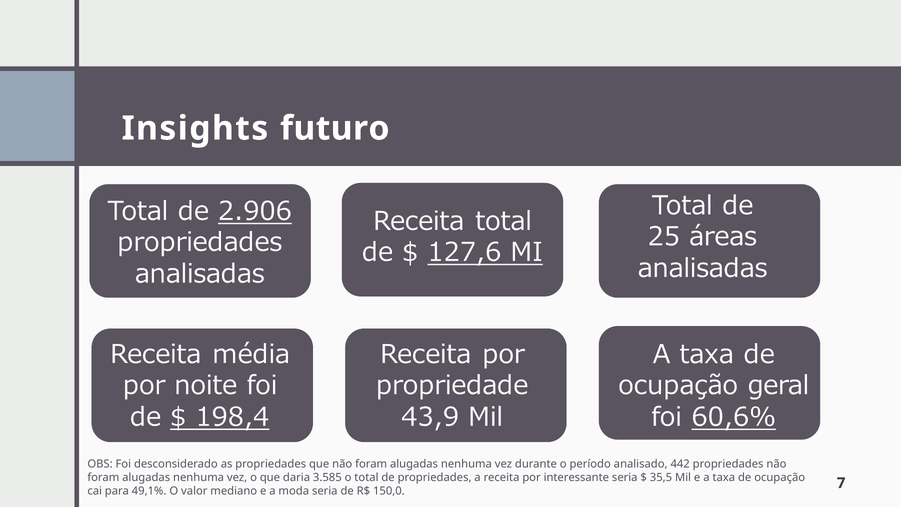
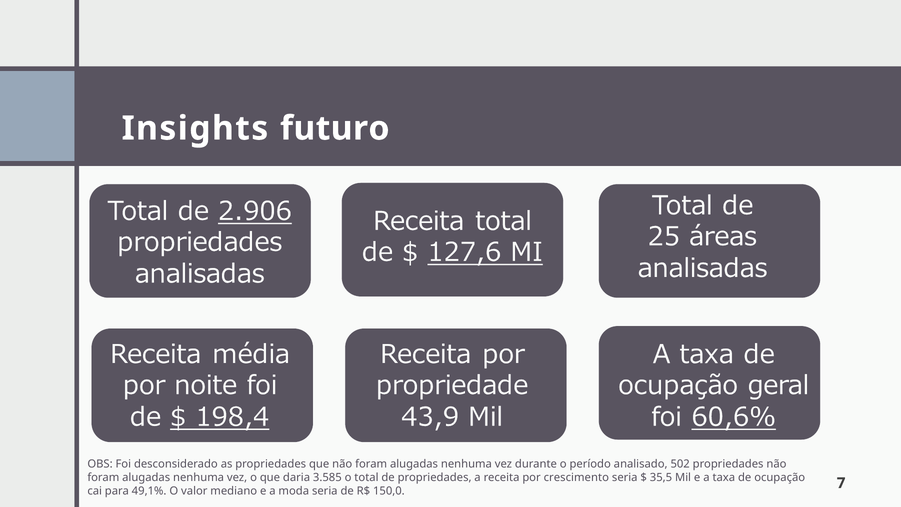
442: 442 -> 502 (680, 464)
interessante: interessante -> crescimento (576, 477)
